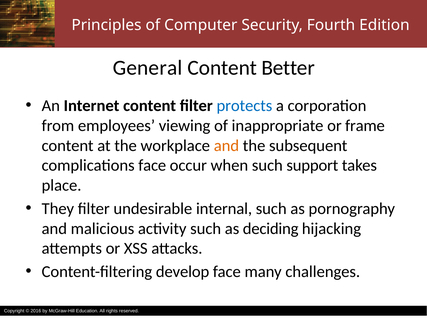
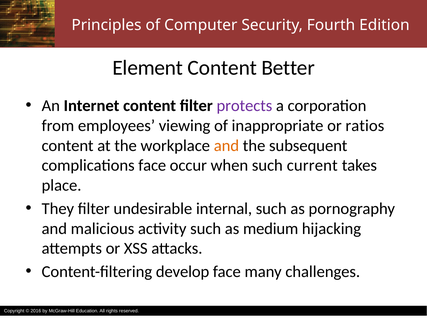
General: General -> Element (148, 68)
protects colour: blue -> purple (244, 106)
frame: frame -> ratios (365, 126)
support: support -> current (312, 166)
deciding: deciding -> medium (271, 229)
